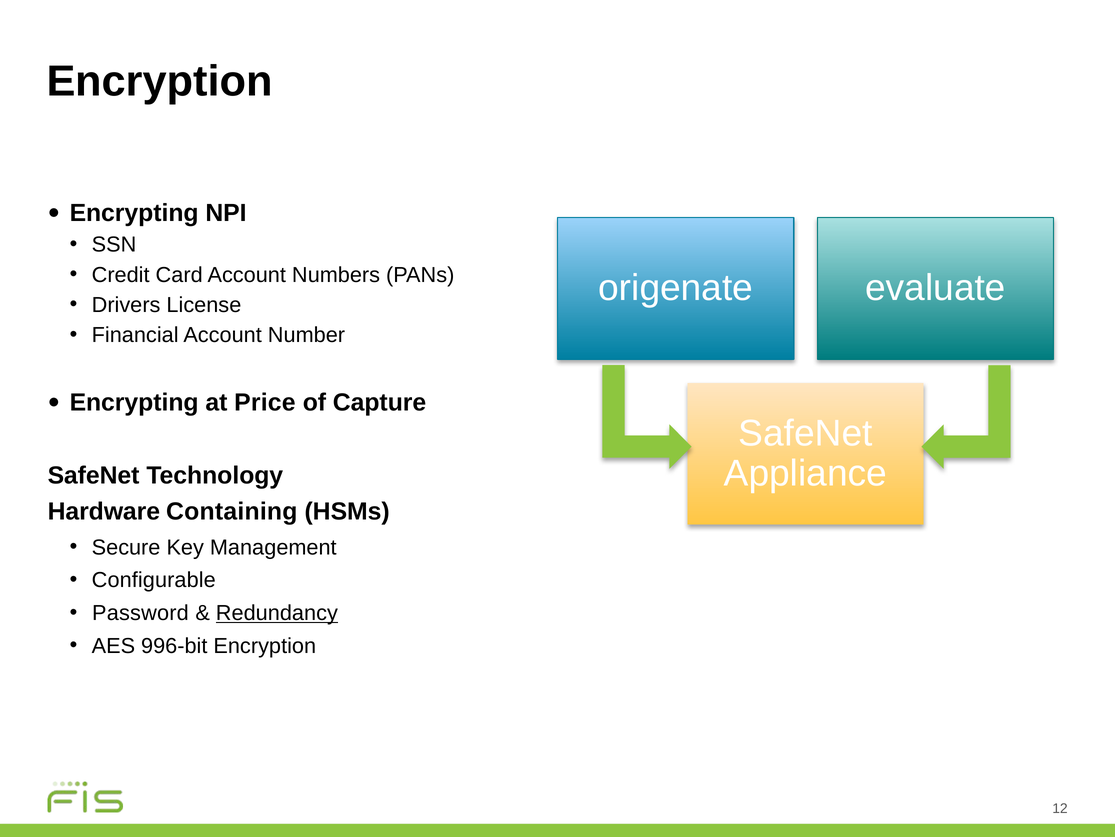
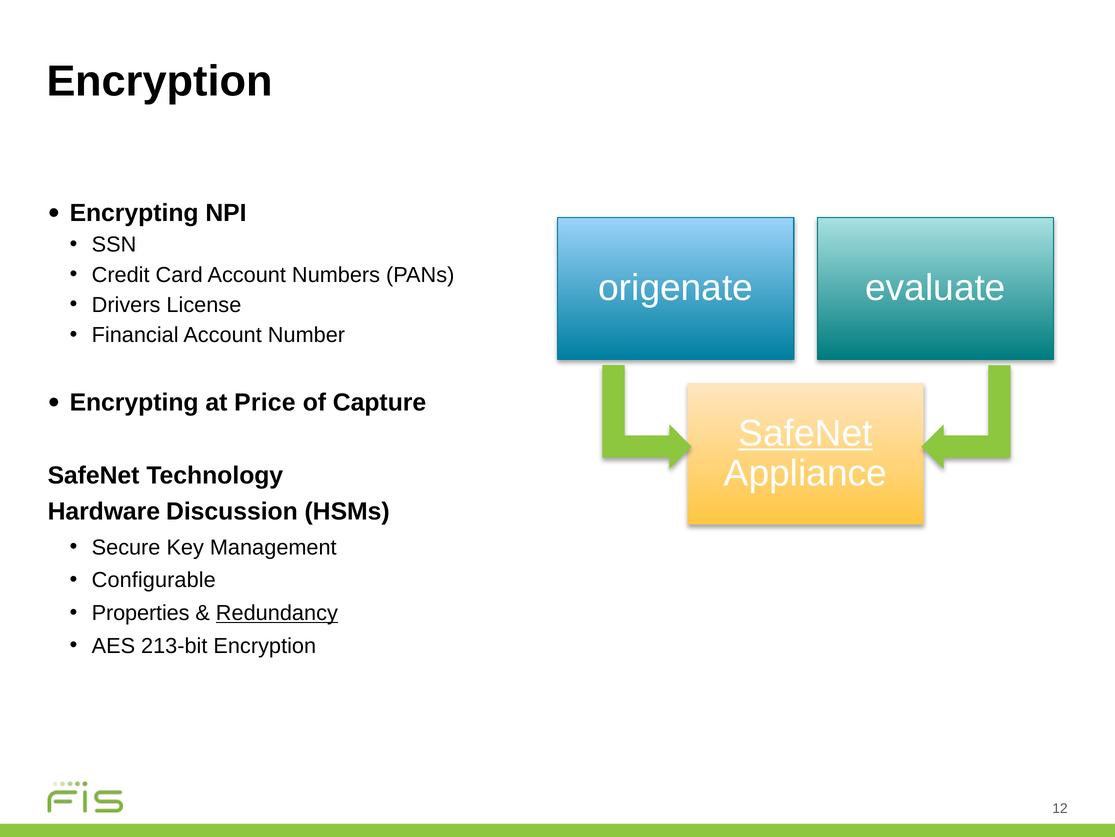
SafeNet underline: none -> present (806, 433)
Containing: Containing -> Discussion (232, 511)
Password: Password -> Properties (141, 613)
996-bit: 996-bit -> 213-bit (174, 645)
